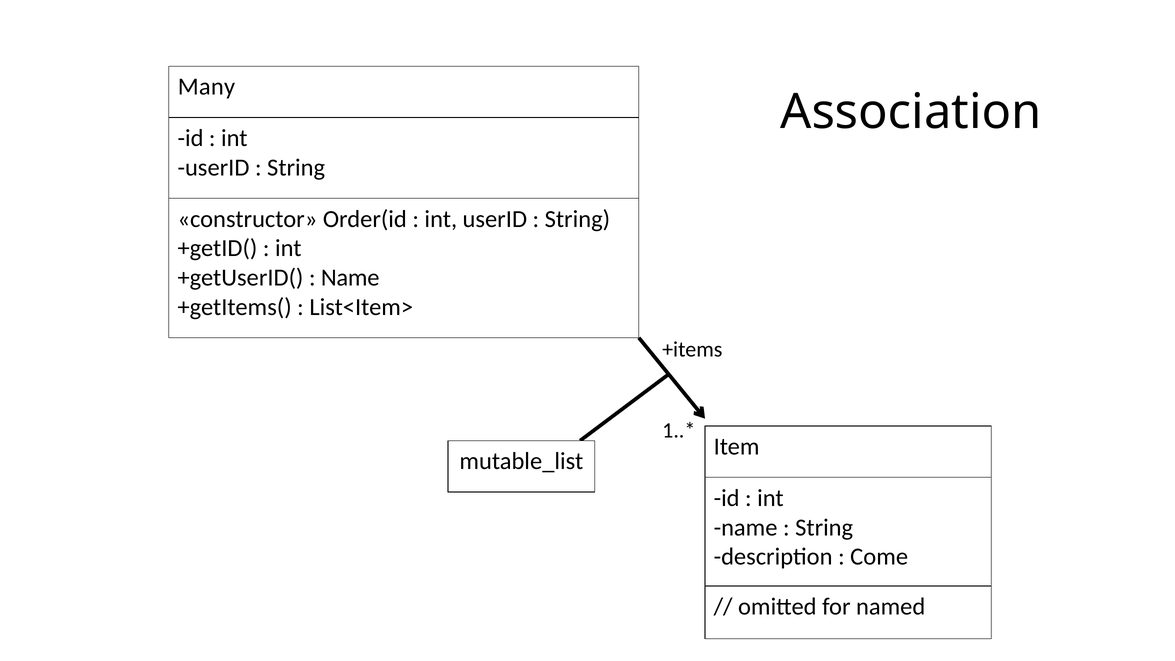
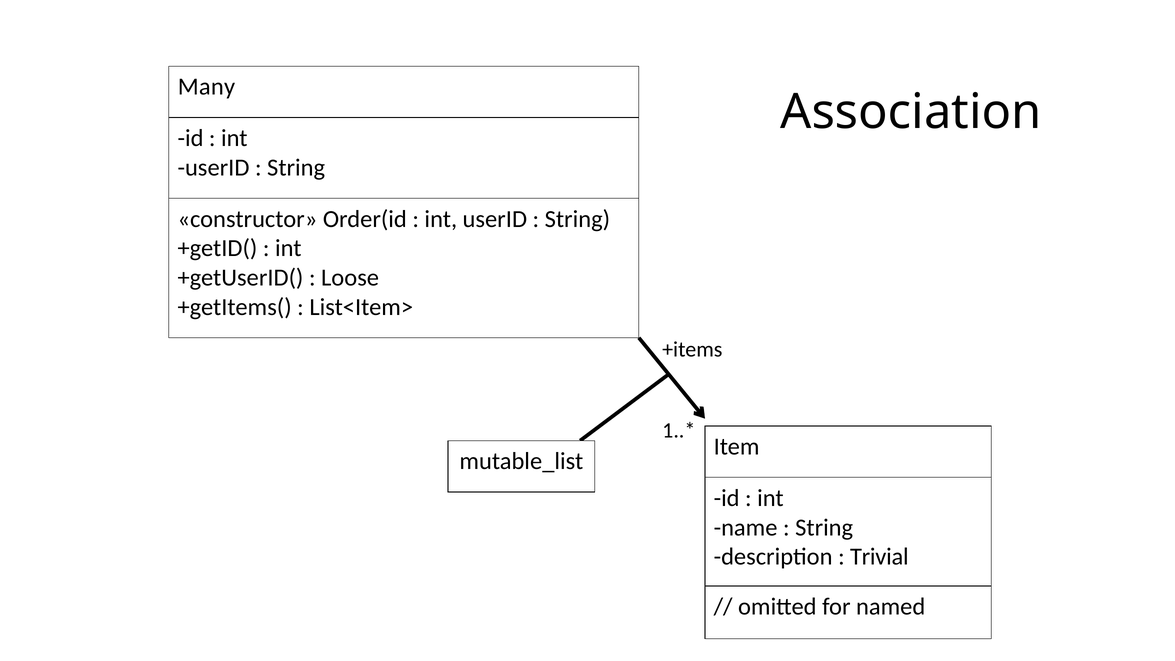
Name: Name -> Loose (350, 278)
Come: Come -> Trivial (879, 557)
